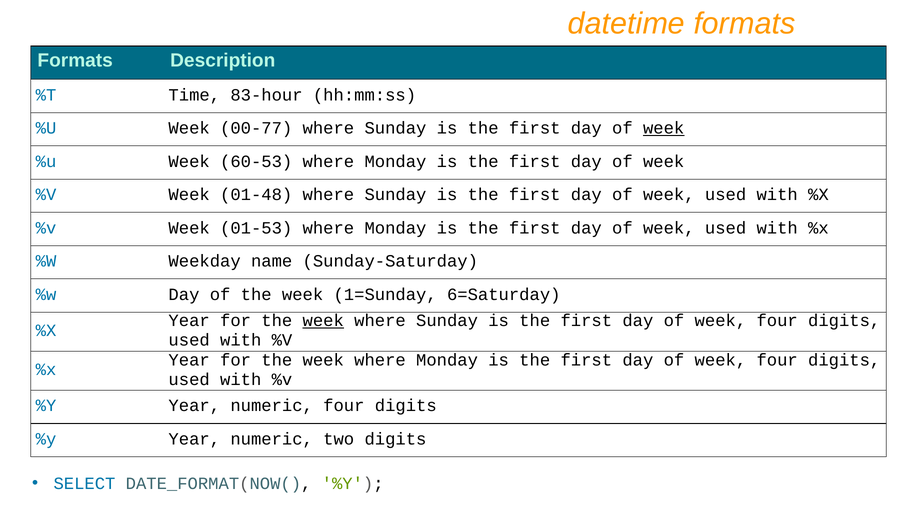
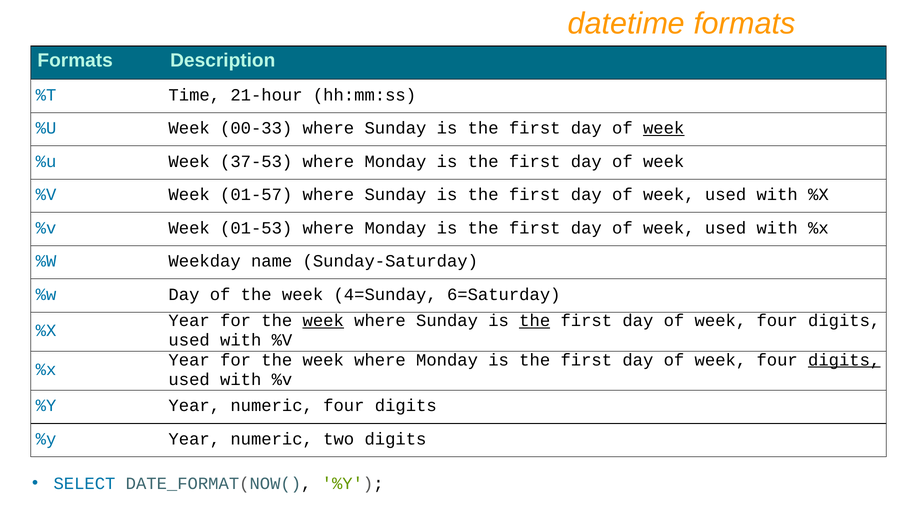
83-hour: 83-hour -> 21-hour (267, 95)
00-77: 00-77 -> 00-33 (256, 128)
60-53: 60-53 -> 37-53 (256, 161)
01-48: 01-48 -> 01-57 (256, 195)
1=Sunday: 1=Sunday -> 4=Sunday (385, 294)
the underline: none -> present (535, 321)
digits underline: none -> present (844, 360)
